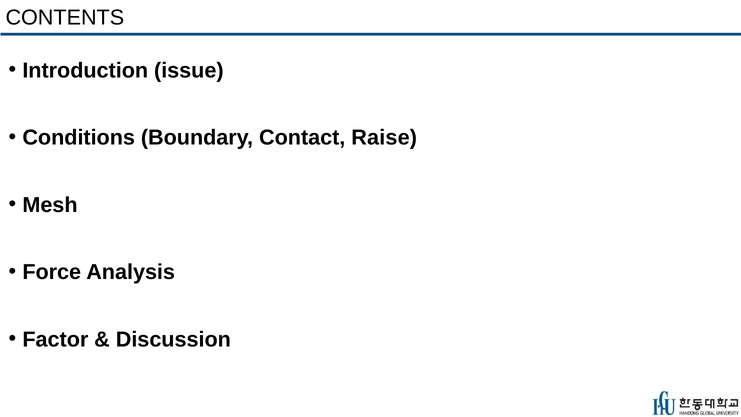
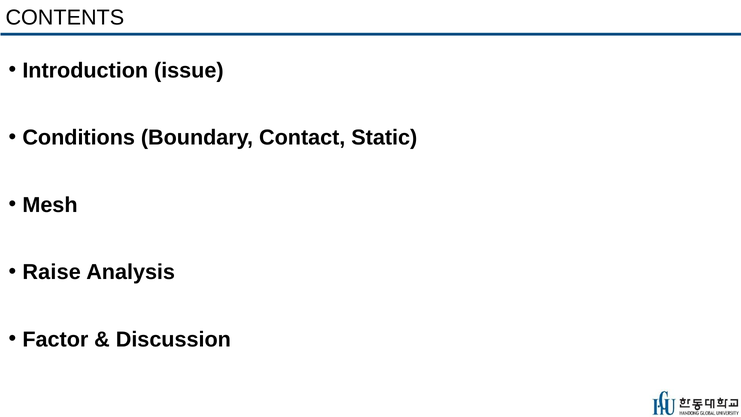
Raise: Raise -> Static (384, 138)
Force: Force -> Raise (52, 272)
